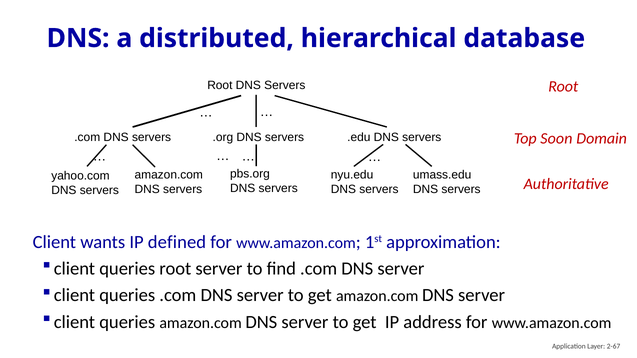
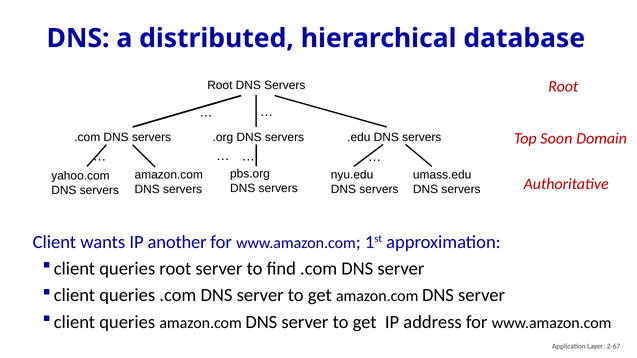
defined: defined -> another (177, 242)
